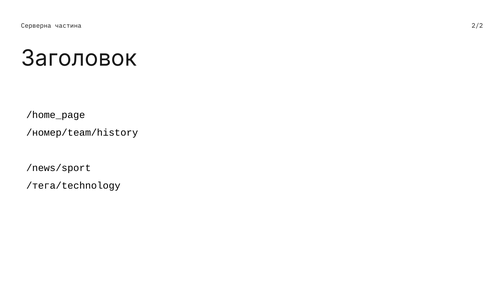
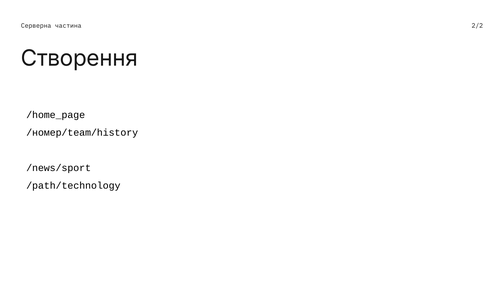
Заголовок: Заголовок -> Створення (79, 58)
/тега/technology: /тега/technology -> /path/technology (73, 185)
